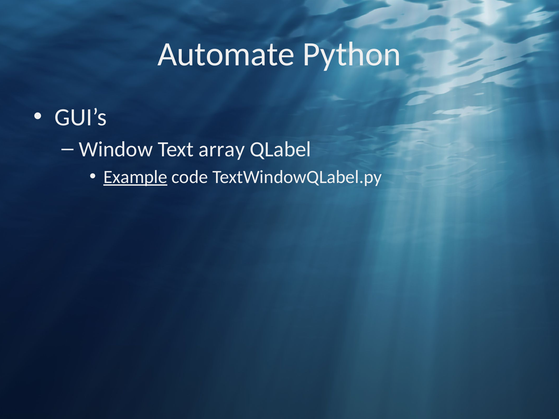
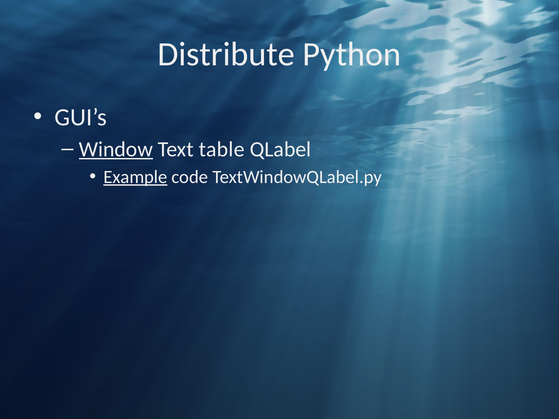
Automate: Automate -> Distribute (226, 54)
Window underline: none -> present (116, 149)
array: array -> table (222, 149)
